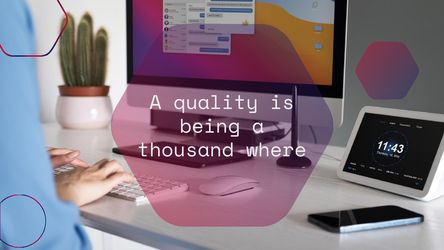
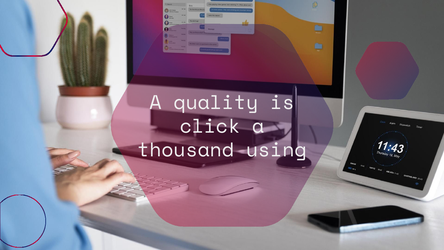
being: being -> click (210, 126)
where: where -> using (276, 150)
